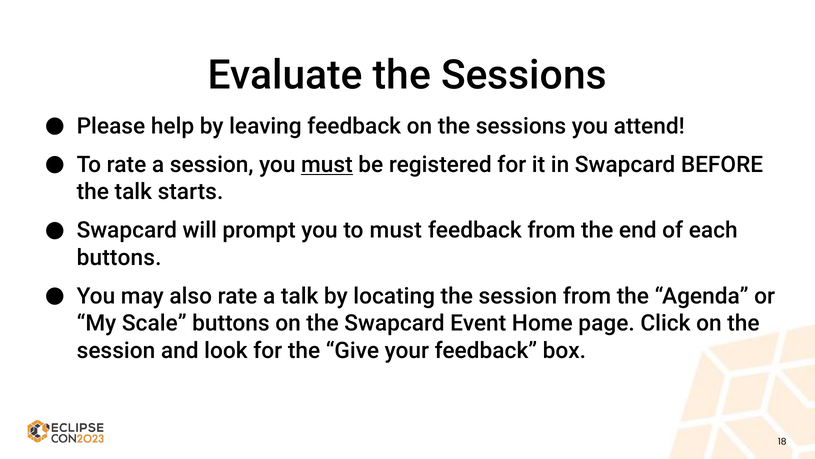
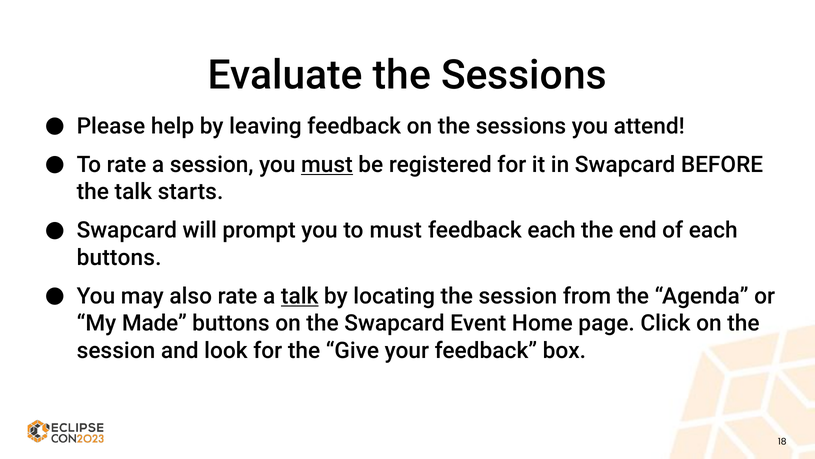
feedback from: from -> each (552, 230)
talk underline: none -> present (300, 296)
Scale: Scale -> Made (154, 323)
